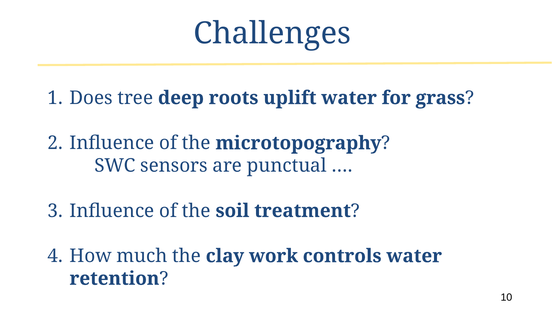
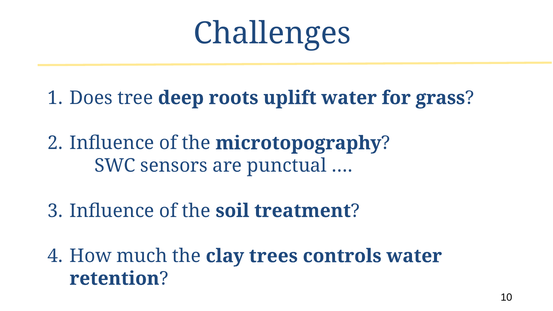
work: work -> trees (273, 256)
